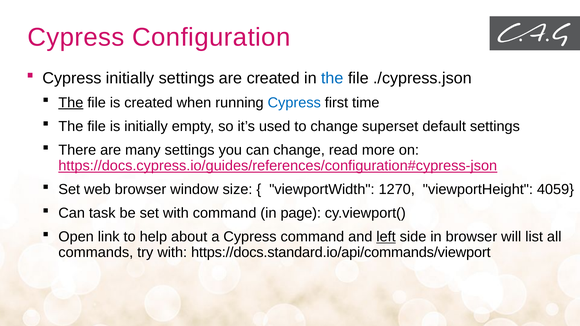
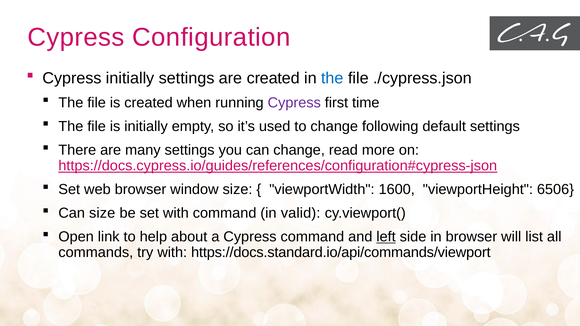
The underline: present -> none (71, 103)
Cypress colour: blue -> purple (294, 103)
superset: superset -> following (390, 126)
1270: 1270 -> 1600 (397, 190)
4059: 4059 -> 6506 (555, 190)
Can task: task -> size (102, 213)
page: page -> valid (301, 213)
